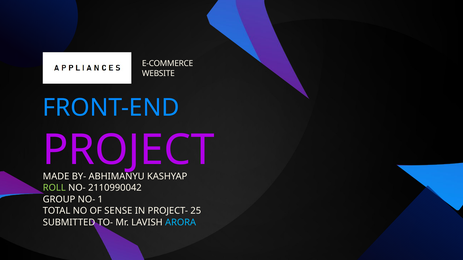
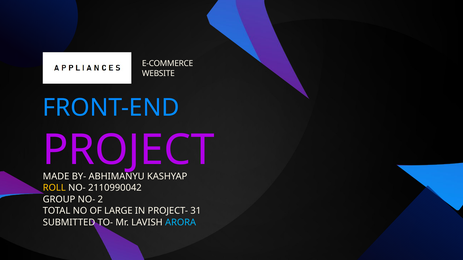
ROLL colour: light green -> yellow (54, 188)
1: 1 -> 2 (100, 200)
SENSE: SENSE -> LARGE (118, 211)
25: 25 -> 31 (196, 211)
